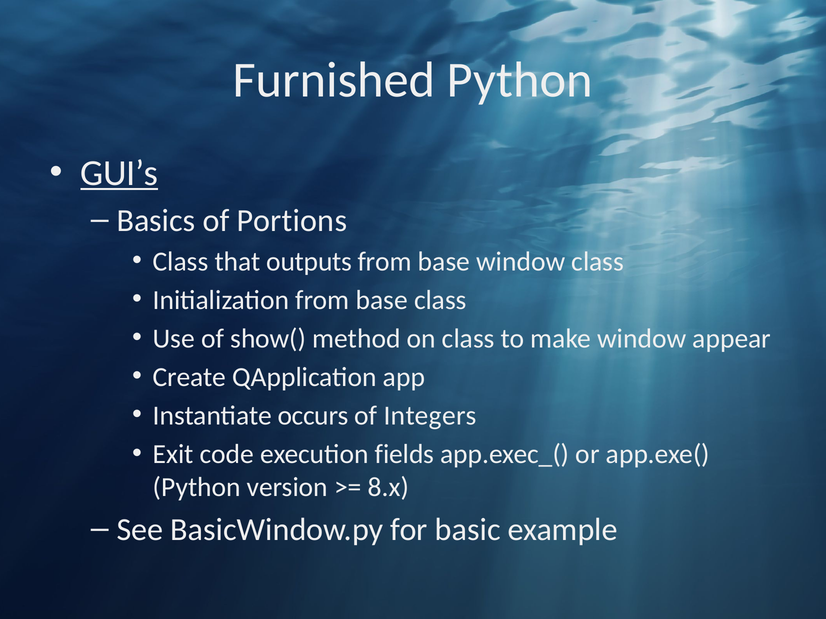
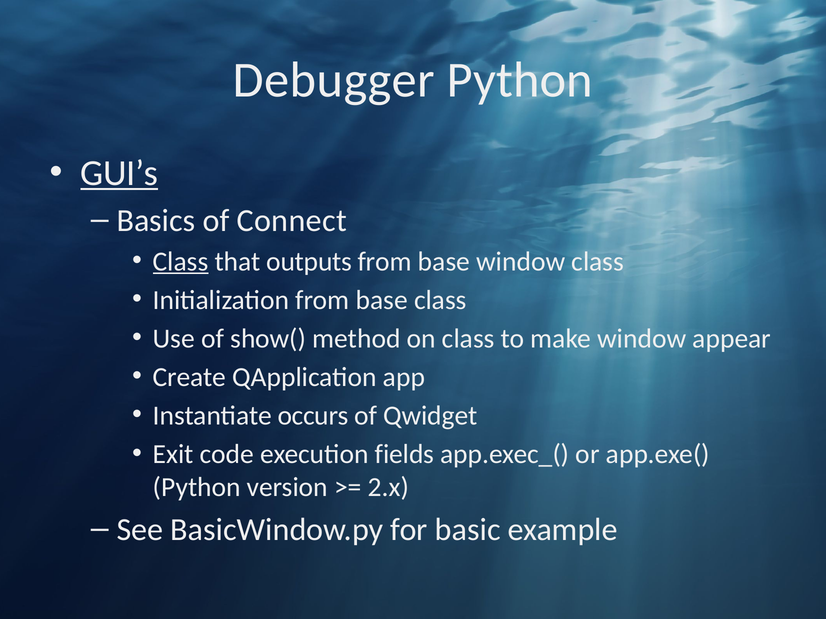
Furnished: Furnished -> Debugger (334, 80)
Portions: Portions -> Connect (292, 221)
Class underline: none -> present (181, 262)
Integers: Integers -> Qwidget (430, 416)
8.x: 8.x -> 2.x (388, 487)
